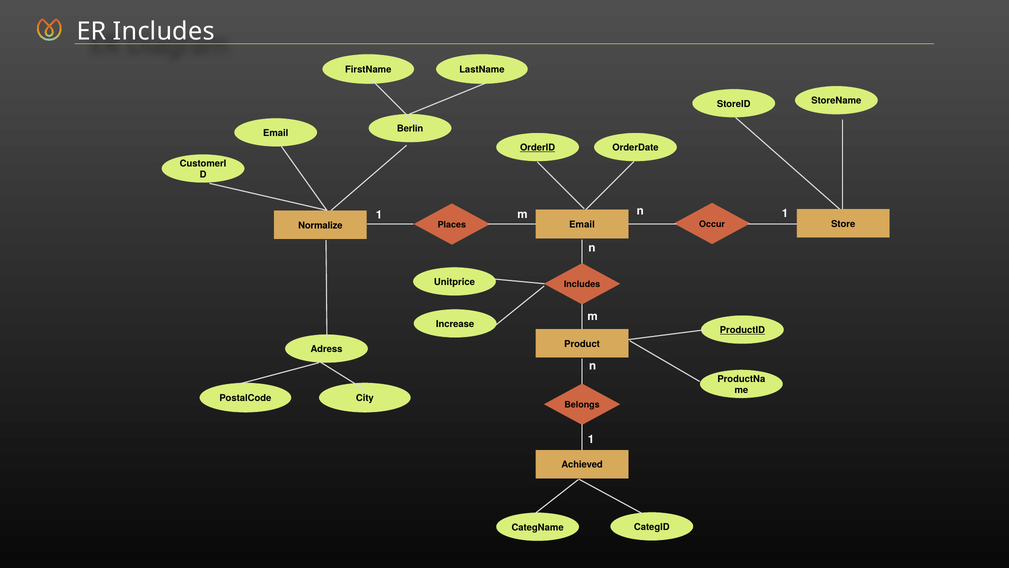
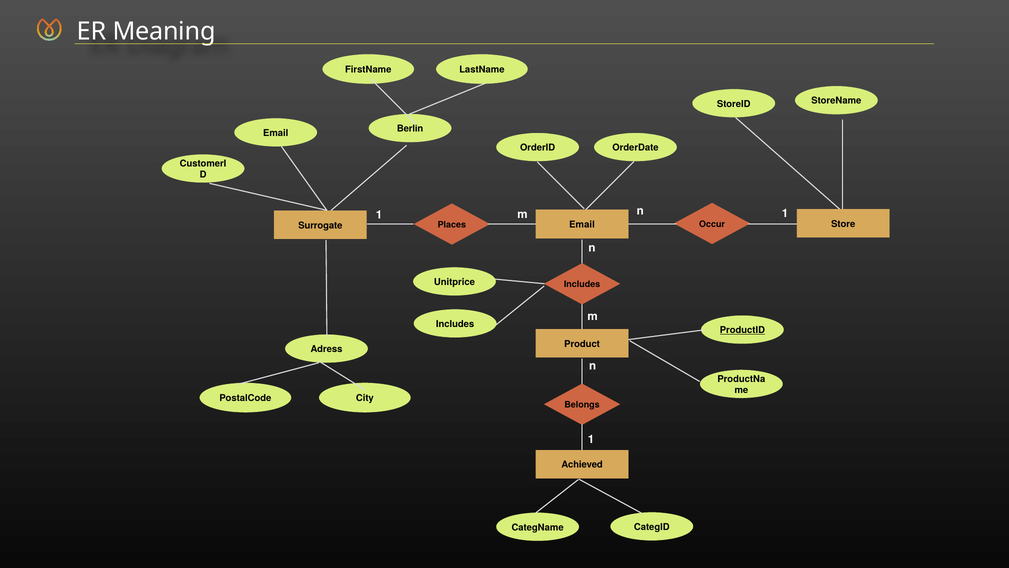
ER Includes: Includes -> Meaning (164, 31)
OrderID underline: present -> none (538, 148)
Normalize: Normalize -> Surrogate (320, 225)
Increase: Increase -> Includes (455, 324)
